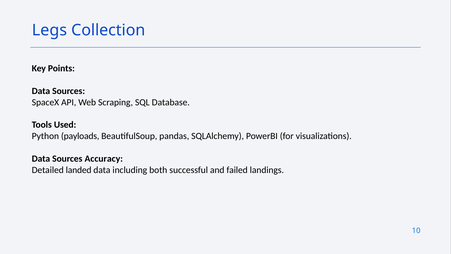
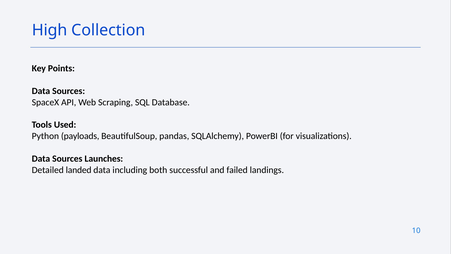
Legs: Legs -> High (50, 30)
Accuracy: Accuracy -> Launches (104, 159)
